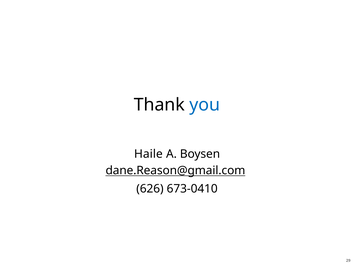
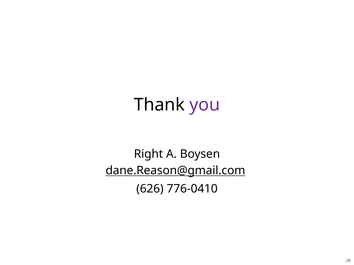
you colour: blue -> purple (205, 105)
Haile: Haile -> Right (148, 154)
673-0410: 673-0410 -> 776-0410 (192, 189)
